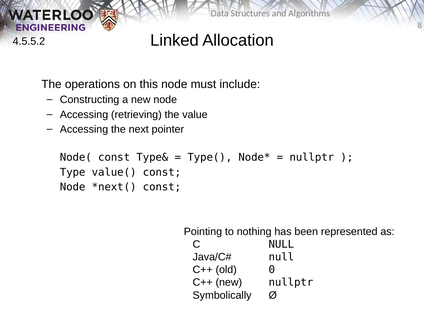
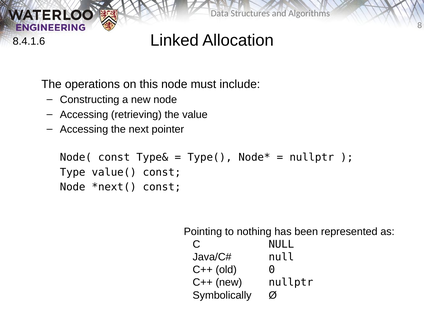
4.5.5.2: 4.5.5.2 -> 8.4.1.6 (29, 41)
